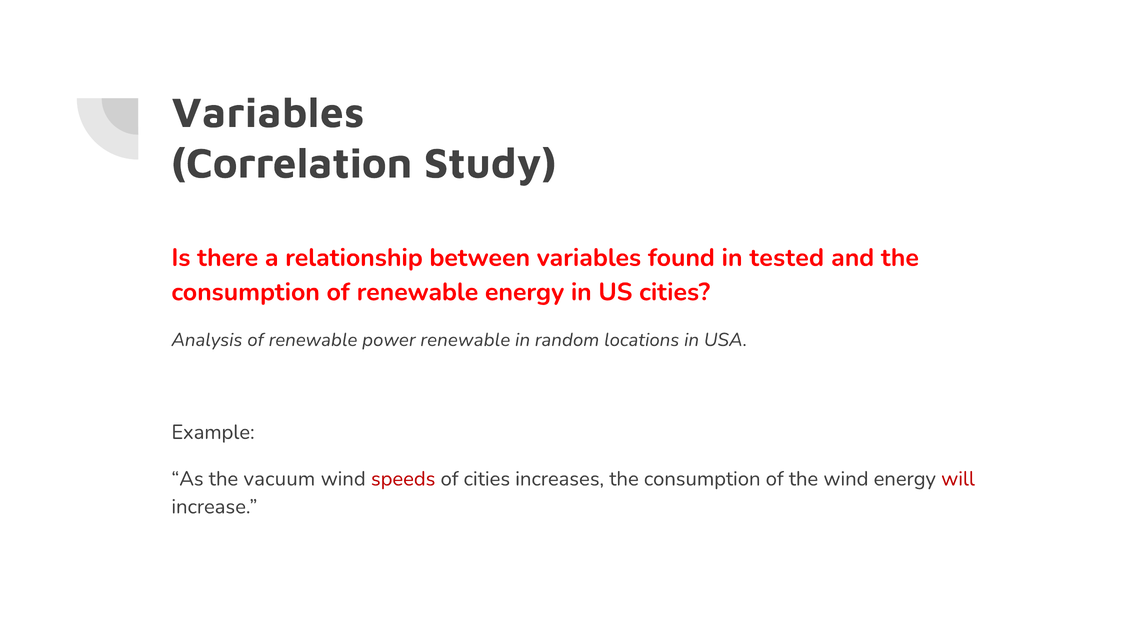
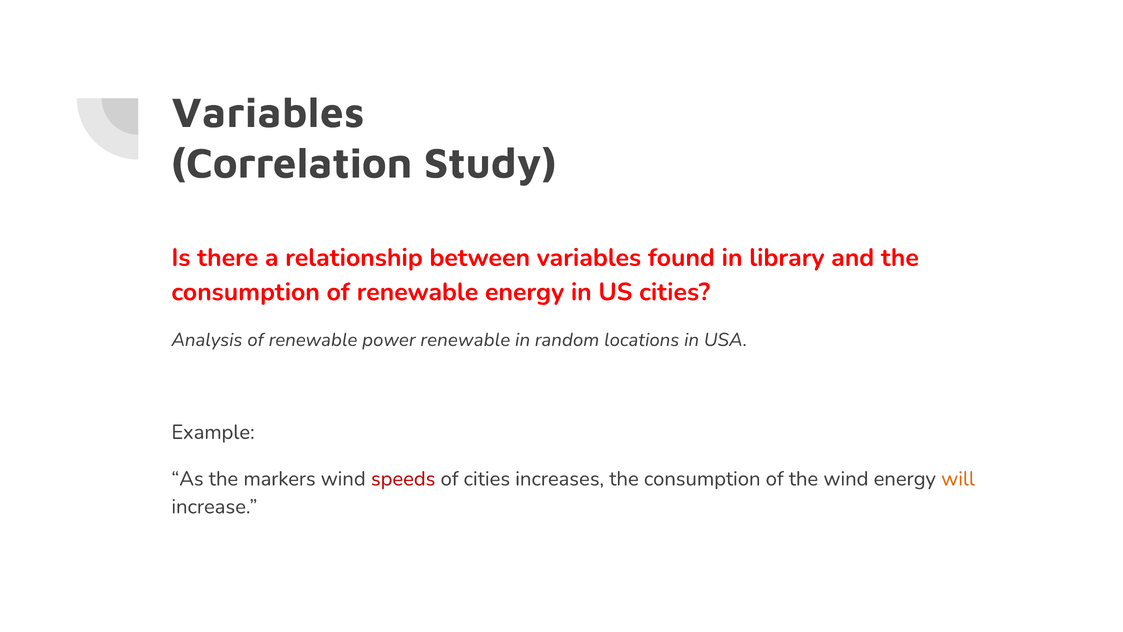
tested: tested -> library (787, 257)
vacuum: vacuum -> markers (280, 479)
will colour: red -> orange (958, 479)
